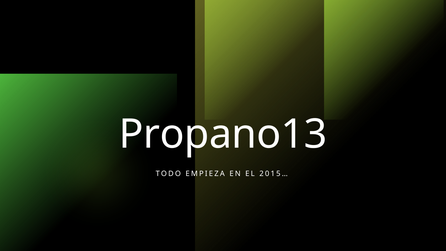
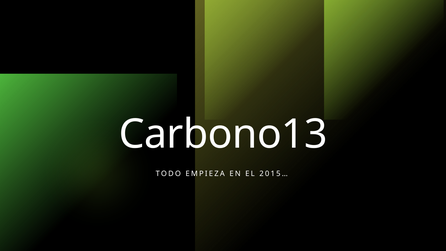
Propano13: Propano13 -> Carbono13 (223, 134)
